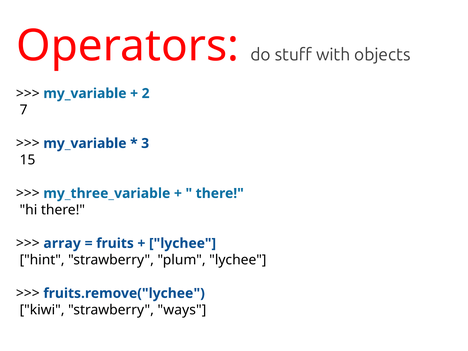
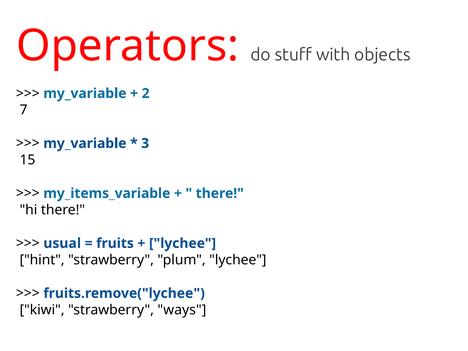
my_three_variable: my_three_variable -> my_items_variable (107, 193)
array: array -> usual (62, 243)
